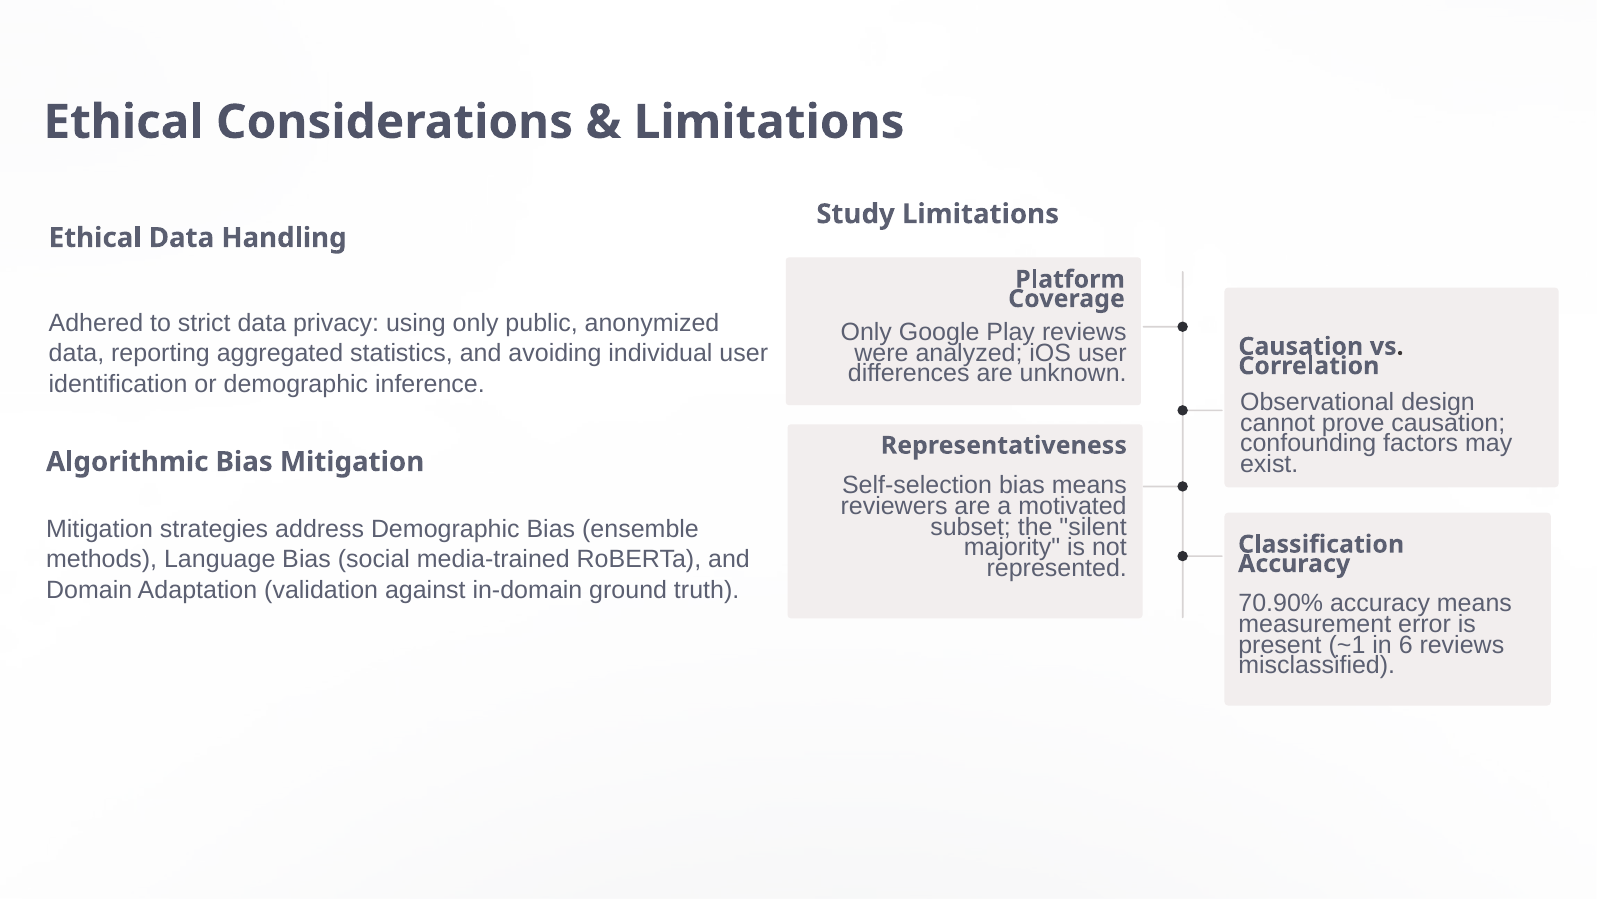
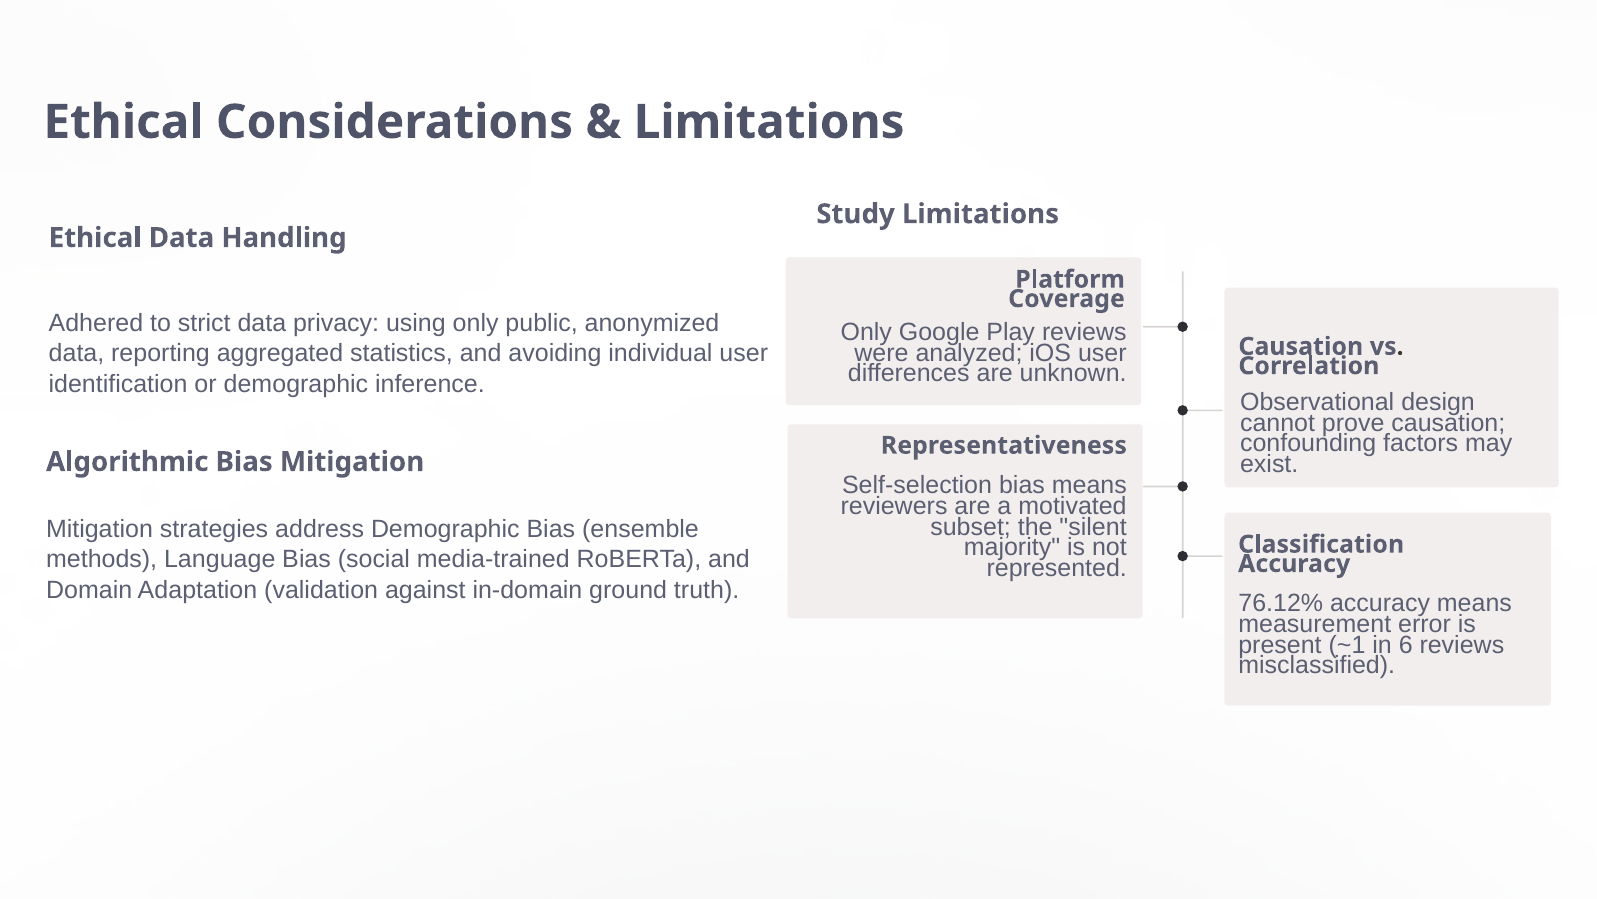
70.90%: 70.90% -> 76.12% (1281, 603)
